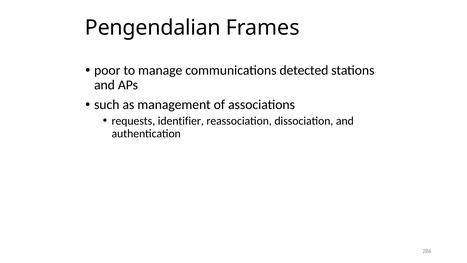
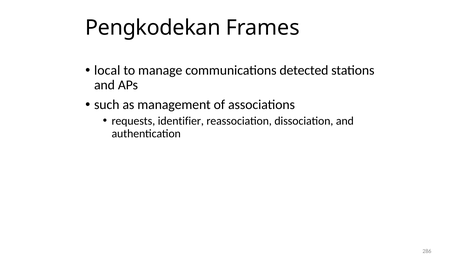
Pengendalian: Pengendalian -> Pengkodekan (153, 28)
poor: poor -> local (107, 70)
